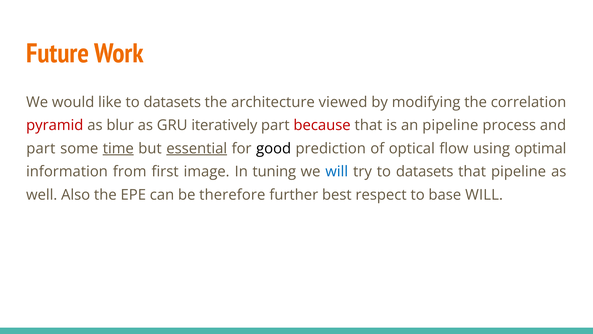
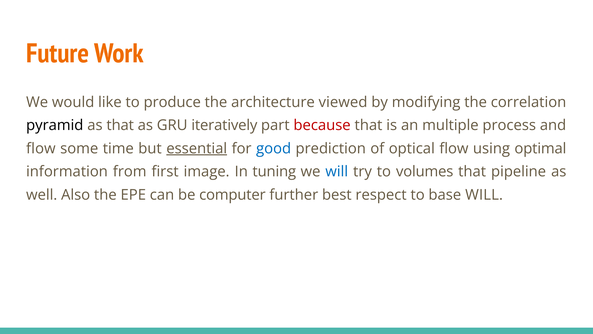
like to datasets: datasets -> produce (172, 102)
pyramid colour: red -> black (55, 125)
as blur: blur -> that (120, 125)
an pipeline: pipeline -> multiple (450, 125)
part: part -> flow (41, 148)
time underline: present -> none (118, 148)
good colour: black -> blue (274, 148)
try to datasets: datasets -> volumes (425, 172)
therefore: therefore -> computer (232, 195)
